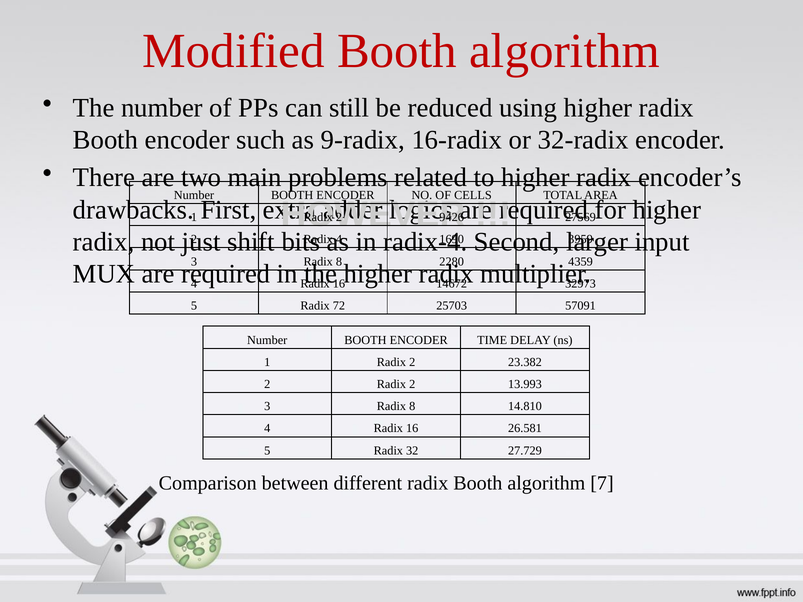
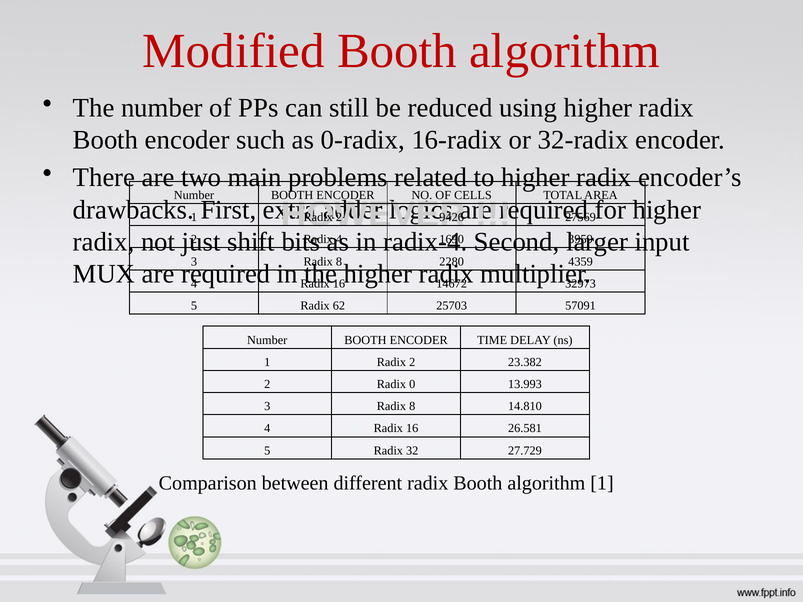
9-radix: 9-radix -> 0-radix (363, 140)
72: 72 -> 62 (339, 306)
2 Radix 2: 2 -> 0 (412, 384)
algorithm 7: 7 -> 1 (602, 483)
